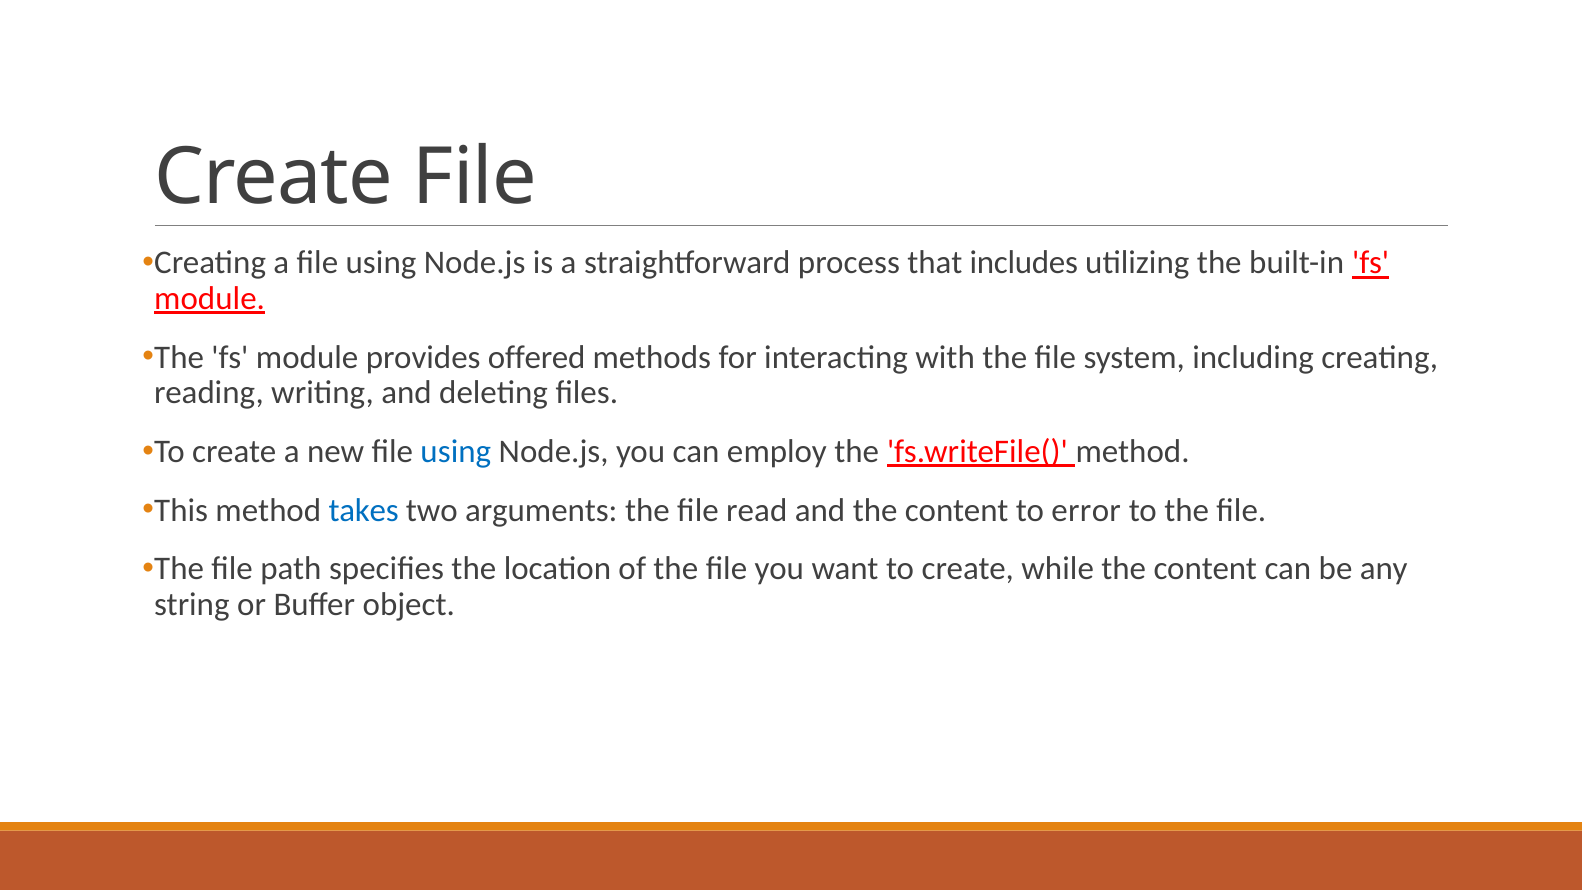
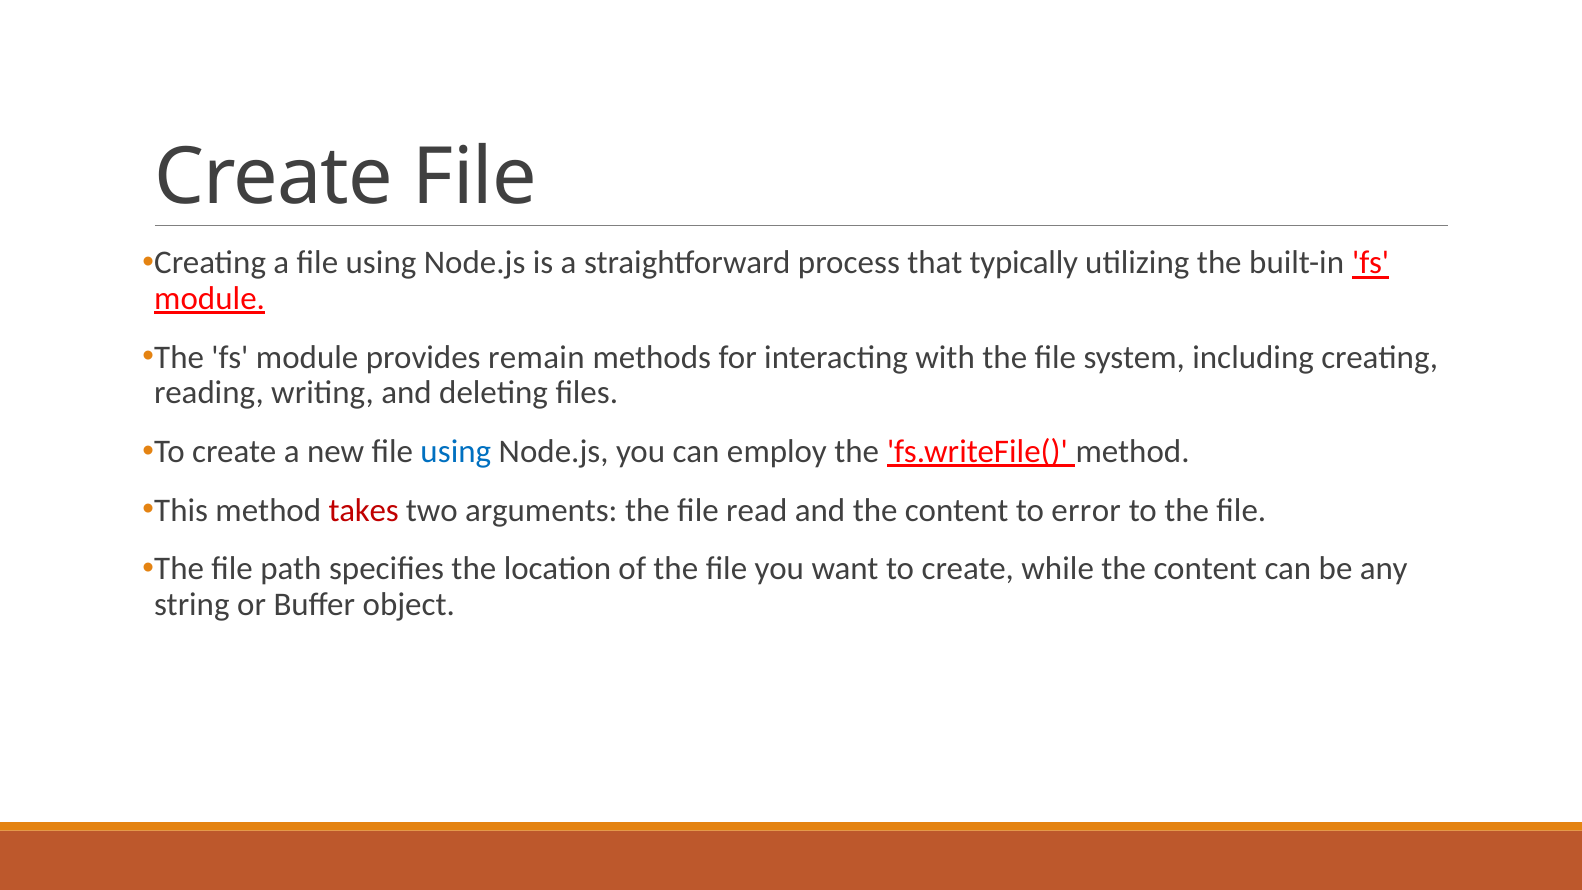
includes: includes -> typically (1024, 263)
offered: offered -> remain (536, 357)
takes colour: blue -> red (364, 510)
